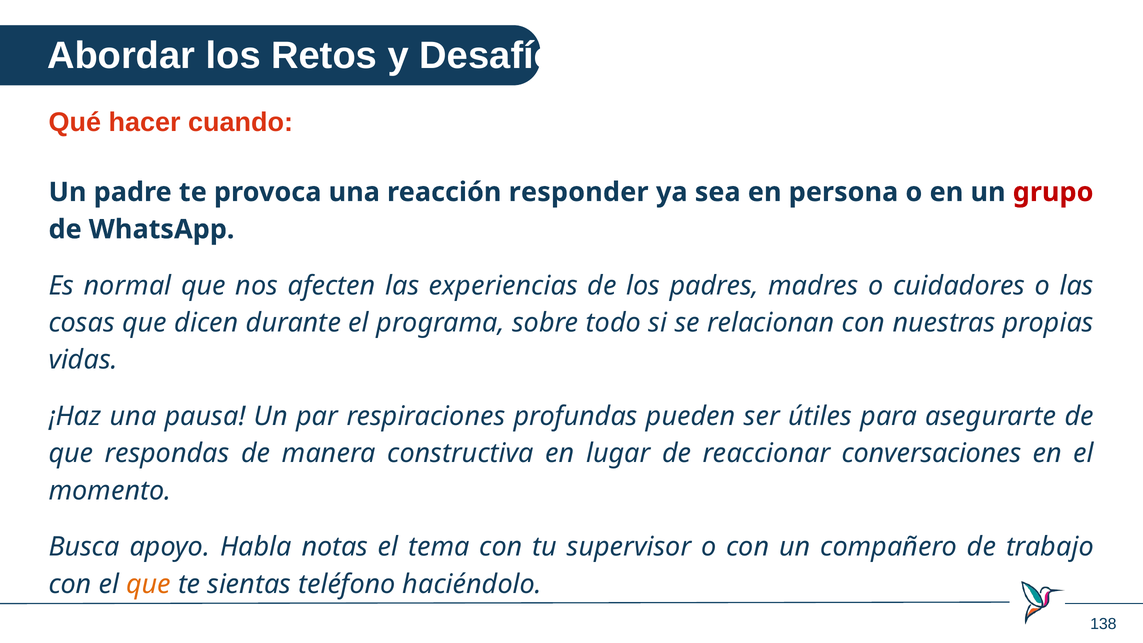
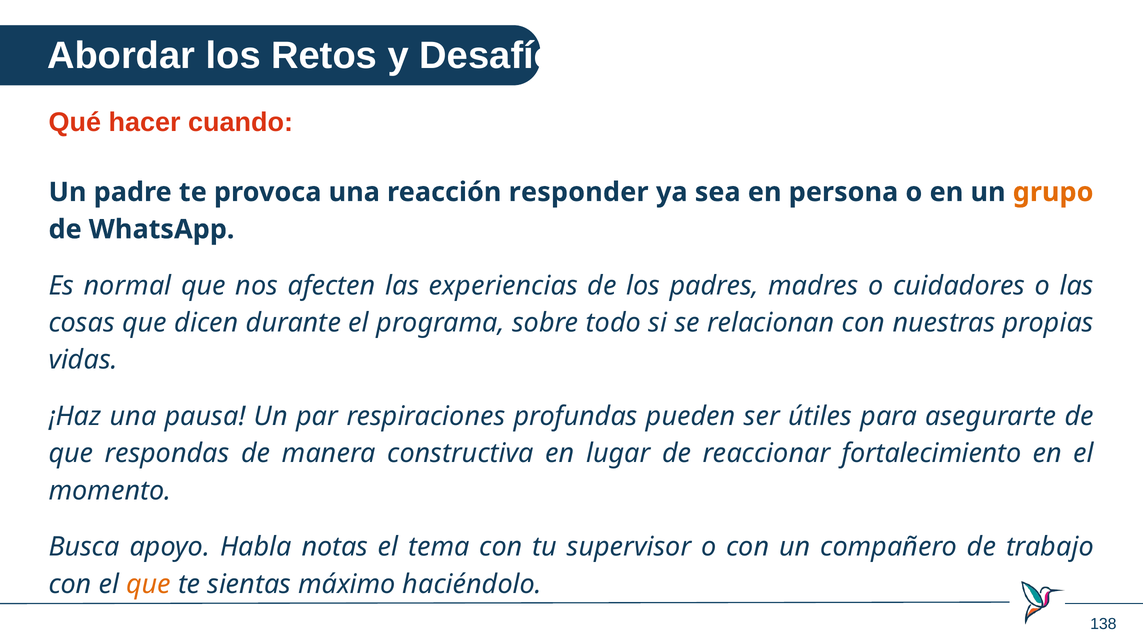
grupo colour: red -> orange (1053, 192)
conversaciones: conversaciones -> fortalecimiento (932, 454)
teléfono: teléfono -> máximo (347, 584)
